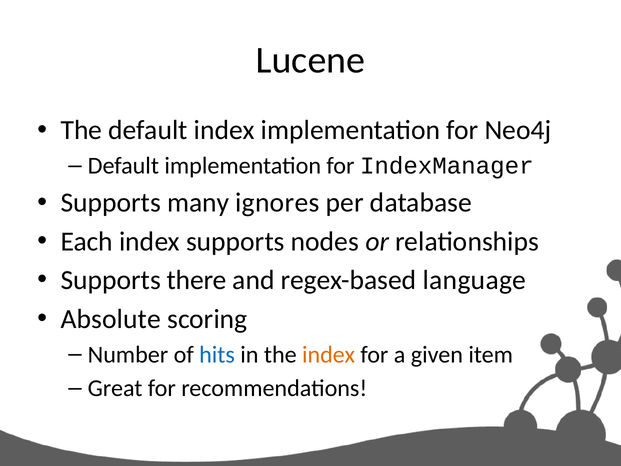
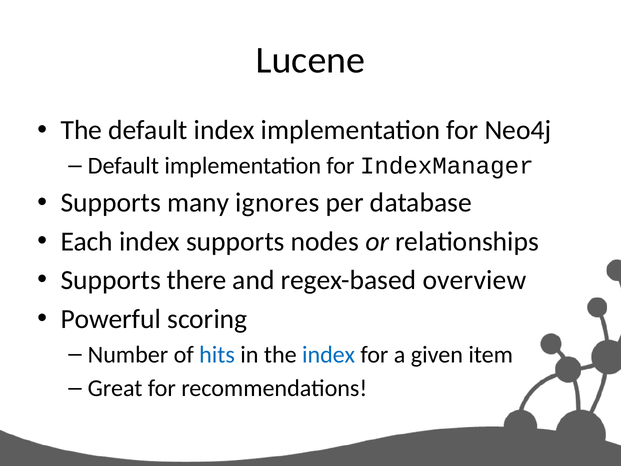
language: language -> overview (474, 280)
Absolute: Absolute -> Powerful (111, 319)
index colour: orange -> blue (329, 354)
